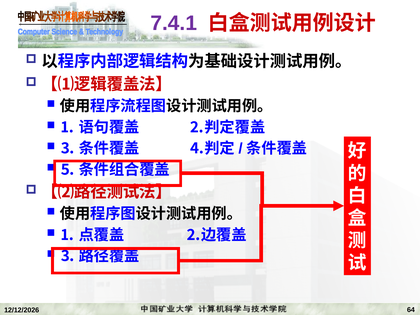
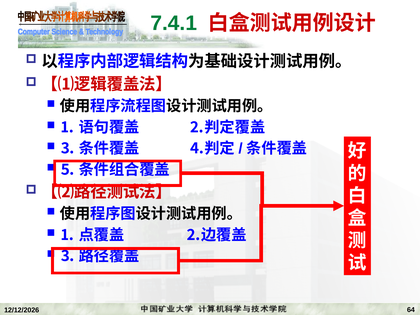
7.4.1 colour: purple -> green (174, 23)
